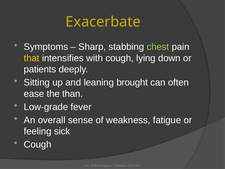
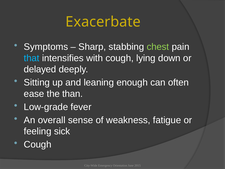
that colour: yellow -> light blue (32, 58)
patients: patients -> delayed (40, 69)
brought: brought -> enough (132, 82)
